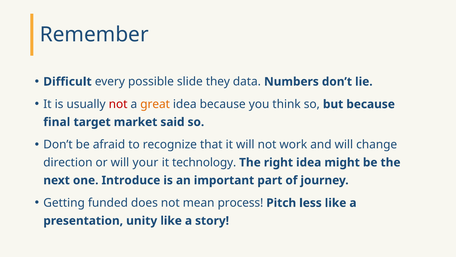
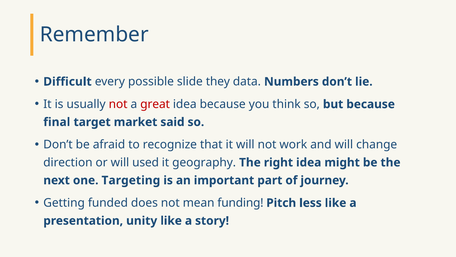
great colour: orange -> red (155, 104)
your: your -> used (146, 162)
technology: technology -> geography (204, 162)
Introduce: Introduce -> Targeting (131, 180)
process: process -> funding (240, 203)
